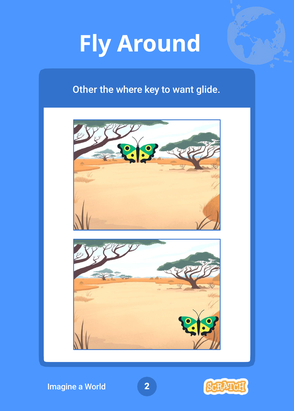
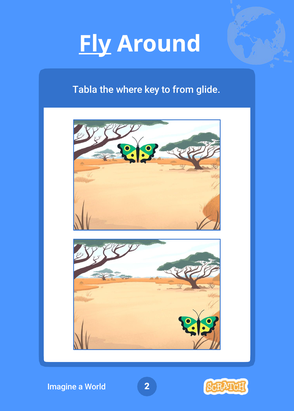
Fly underline: none -> present (95, 44)
Other: Other -> Tabla (85, 90)
want: want -> from (183, 90)
